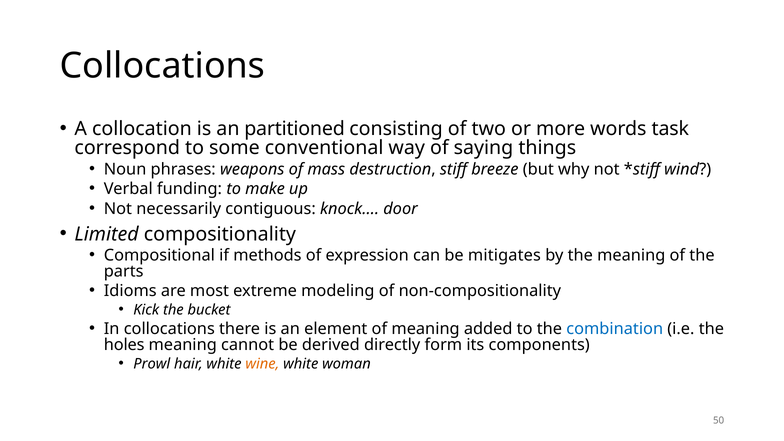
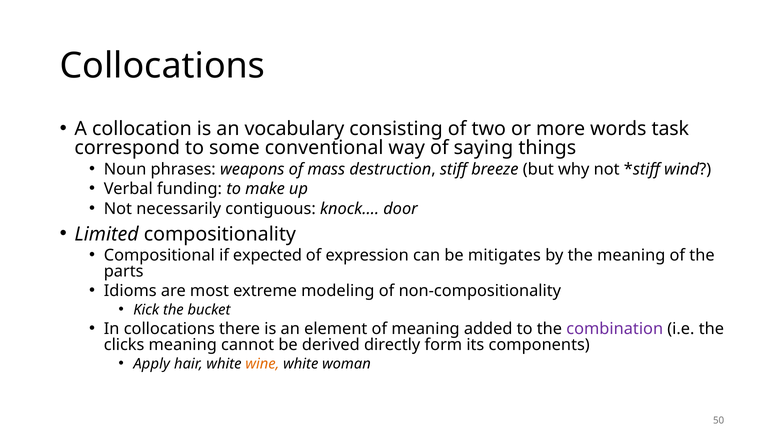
partitioned: partitioned -> vocabulary (294, 129)
methods: methods -> expected (267, 256)
combination colour: blue -> purple (615, 329)
holes: holes -> clicks (124, 345)
Prowl: Prowl -> Apply (152, 364)
